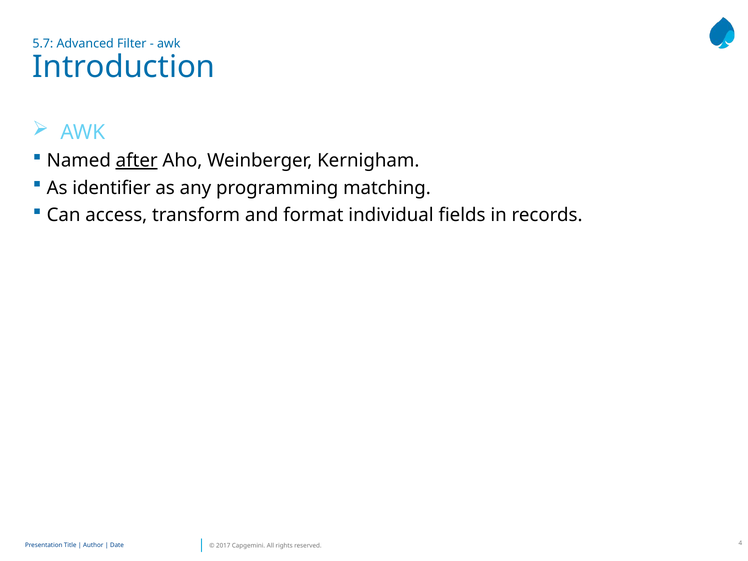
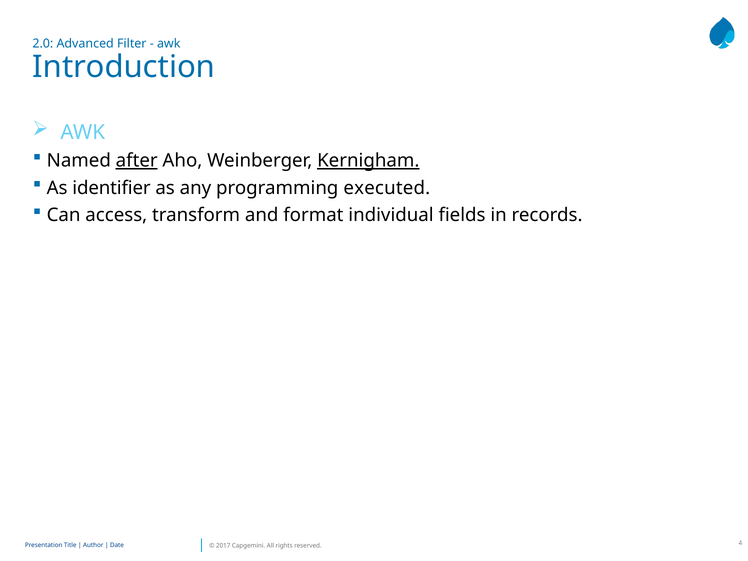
5.7: 5.7 -> 2.0 (43, 43)
Kernigham underline: none -> present (368, 161)
matching: matching -> executed (387, 188)
